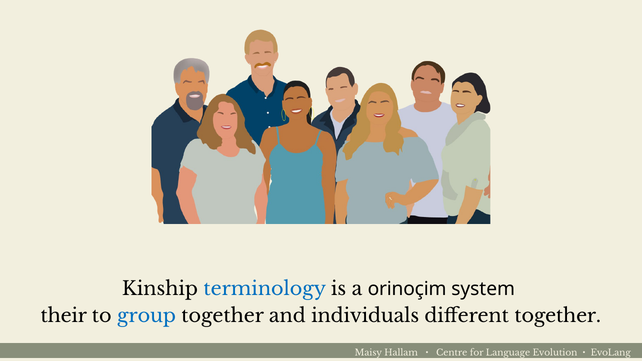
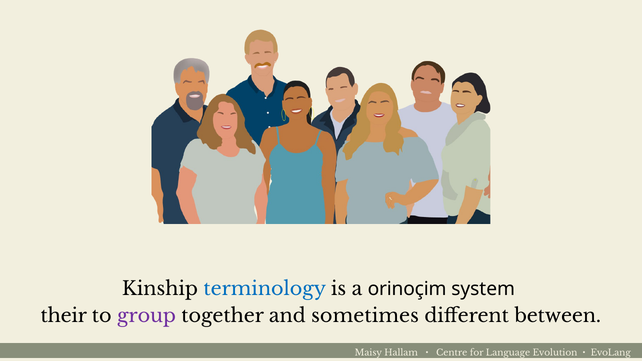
group colour: blue -> purple (147, 316)
individuals: individuals -> sometimes (365, 316)
different together: together -> between (558, 316)
